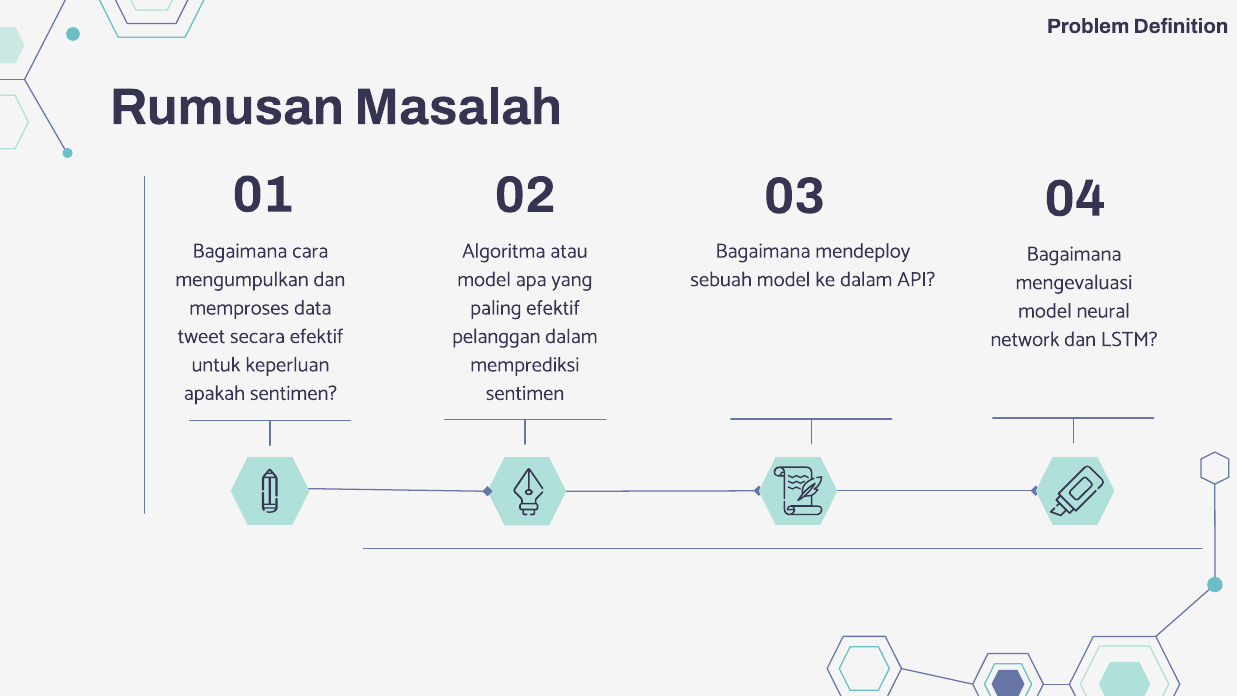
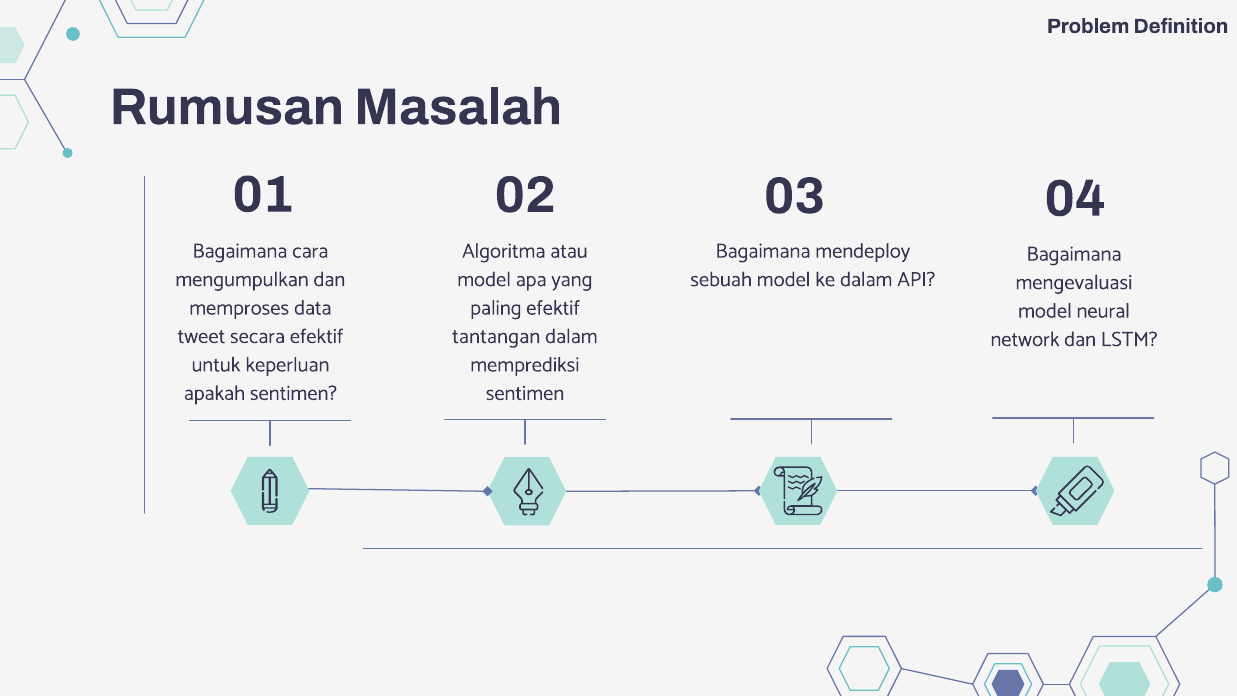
pelanggan: pelanggan -> tantangan (496, 336)
